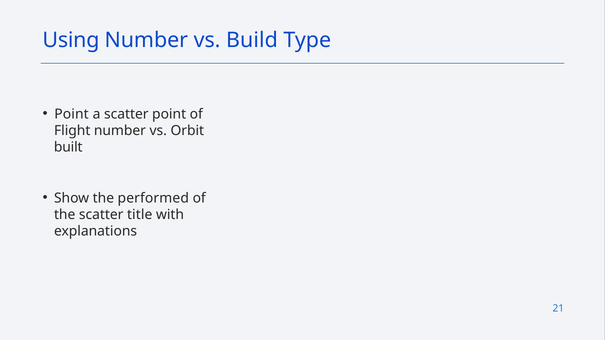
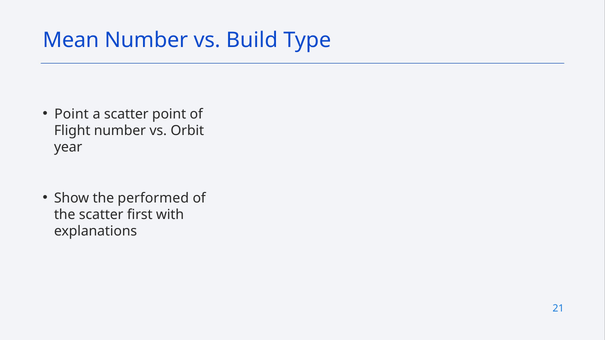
Using: Using -> Mean (71, 40)
built: built -> year (68, 147)
title: title -> first (140, 215)
